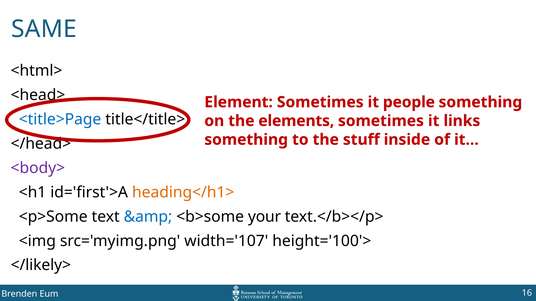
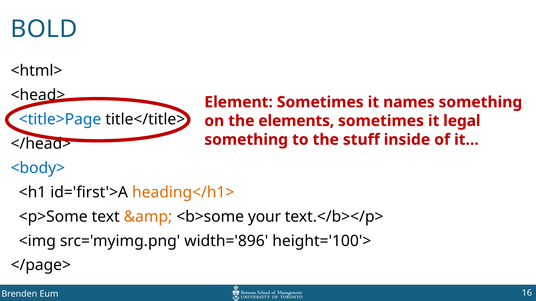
SAME: SAME -> BOLD (44, 29)
people: people -> names (409, 102)
links: links -> legal (462, 121)
<body> colour: purple -> blue (38, 168)
&amp colour: blue -> orange (148, 217)
width='107: width='107 -> width='896 (226, 241)
</likely>: </likely> -> </page> (41, 266)
